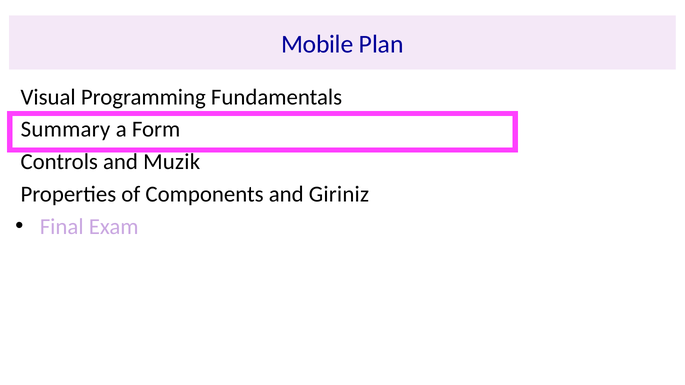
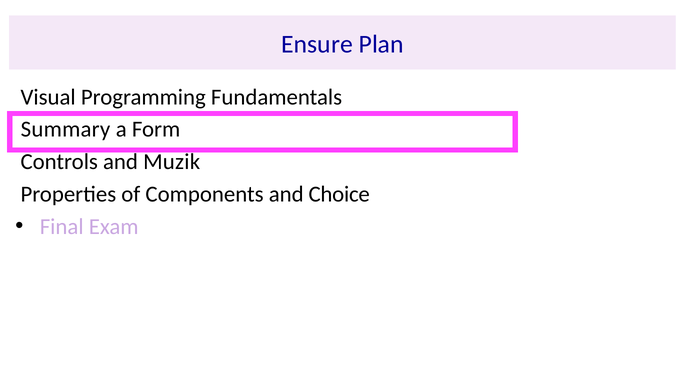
Mobile: Mobile -> Ensure (317, 44)
Giriniz: Giriniz -> Choice (339, 194)
